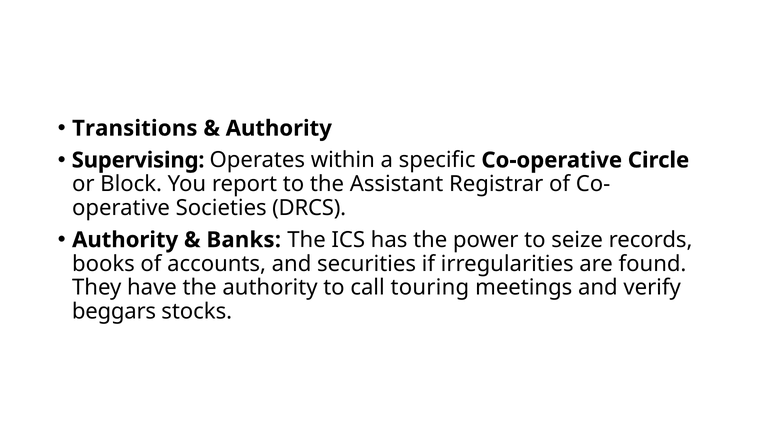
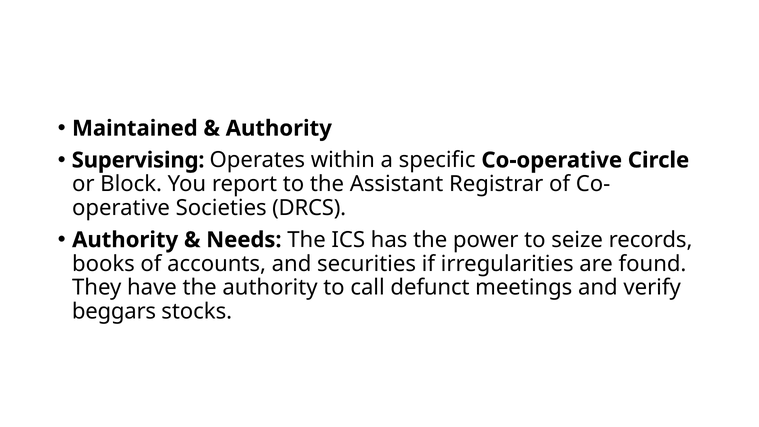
Transitions: Transitions -> Maintained (135, 128)
Banks: Banks -> Needs (244, 240)
touring: touring -> defunct (430, 288)
